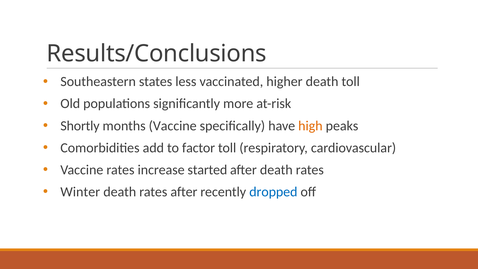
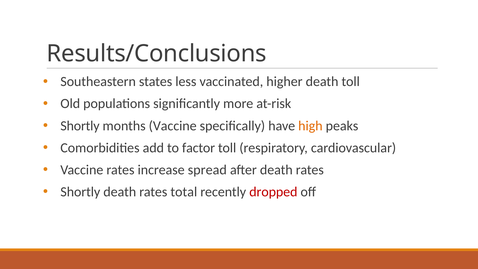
started: started -> spread (207, 170)
Winter: Winter -> Shortly (80, 192)
rates after: after -> total (184, 192)
dropped colour: blue -> red (273, 192)
